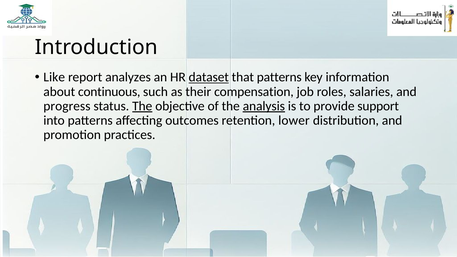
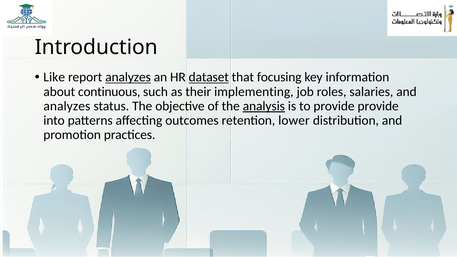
analyzes underline: none -> present (128, 77)
that patterns: patterns -> focusing (279, 77)
compensation: compensation -> implementing (254, 92)
progress: progress -> analyzes (67, 106)
The underline: present -> none (142, 106)
provide support: support -> provide (378, 106)
